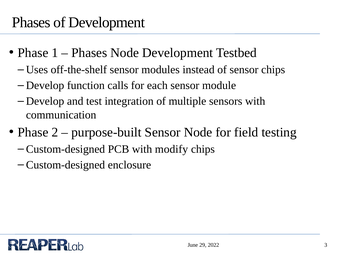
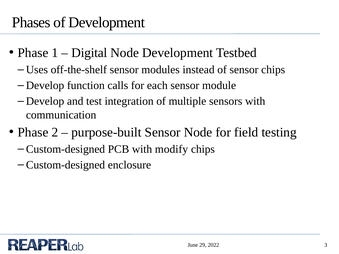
Phases: Phases -> Digital (89, 53)
